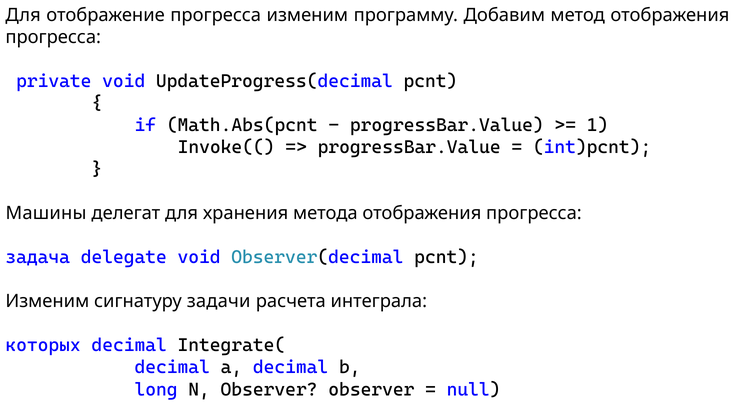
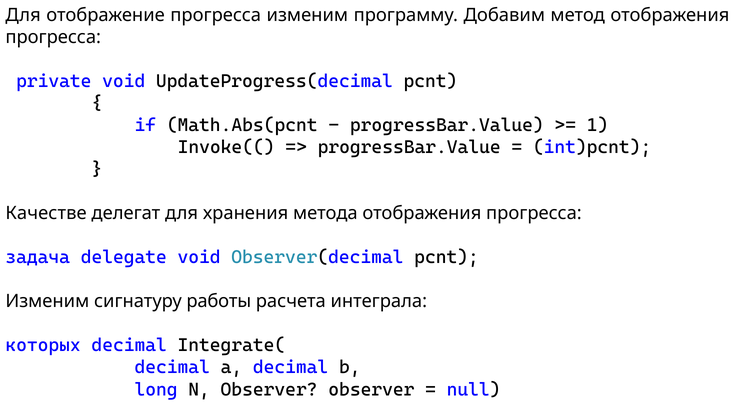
Машины: Машины -> Качестве (46, 213)
задачи: задачи -> работы (219, 302)
